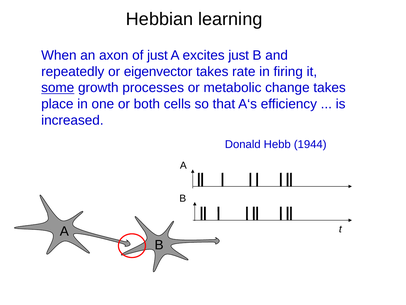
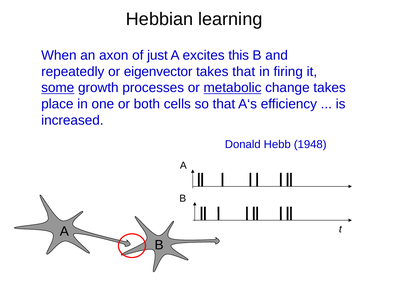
excites just: just -> this (239, 55)
takes rate: rate -> that (244, 71)
metabolic underline: none -> present (232, 88)
1944: 1944 -> 1948 (310, 144)
